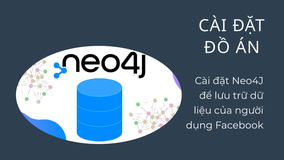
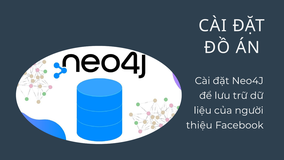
dụng: dụng -> thiệu (199, 125)
